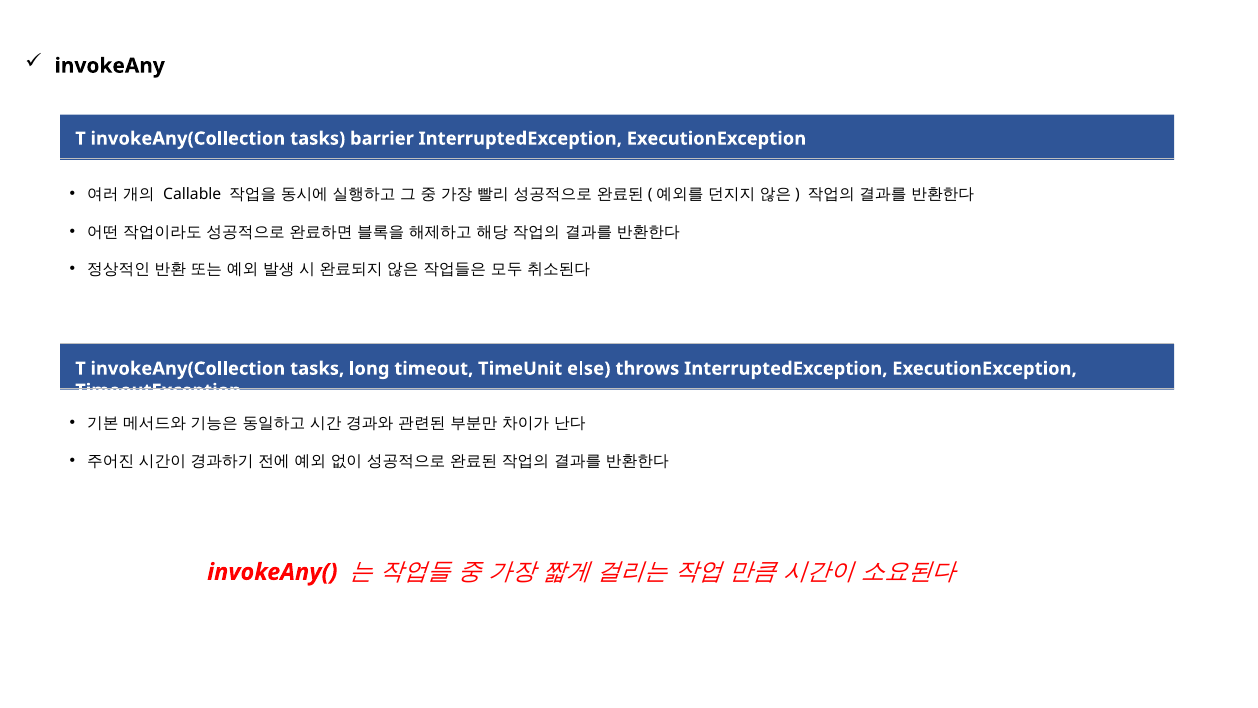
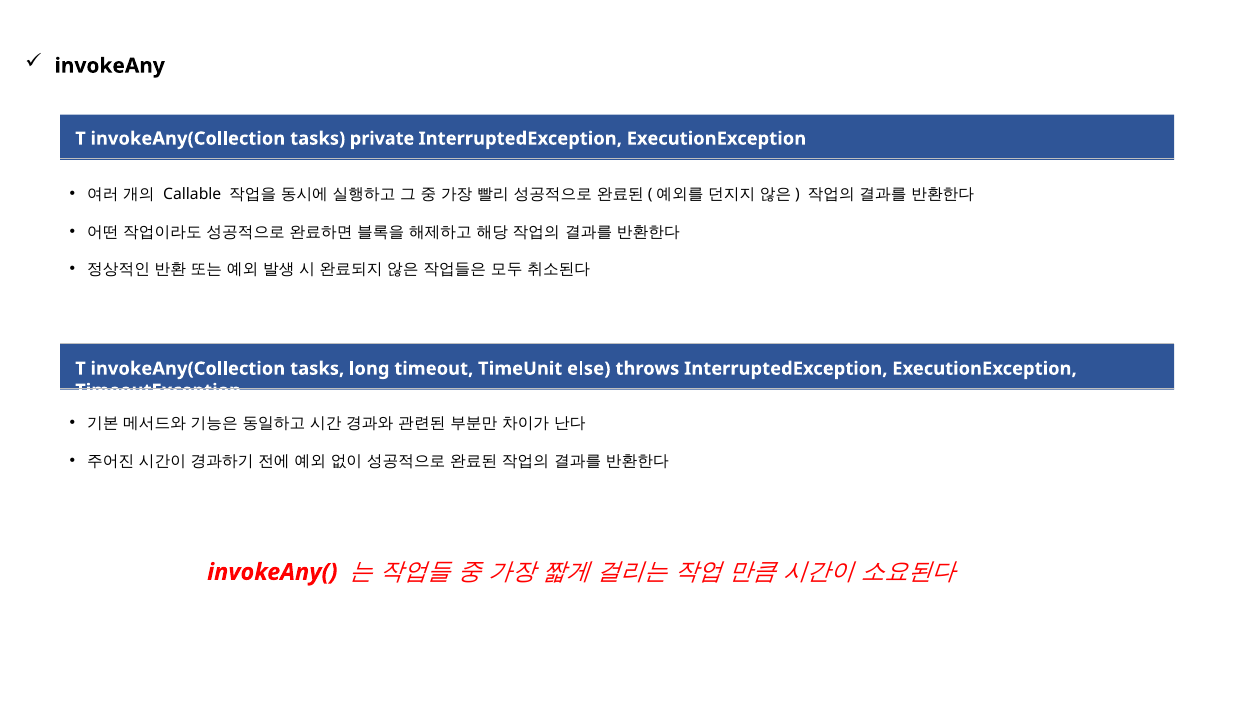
barrier: barrier -> private (382, 139)
